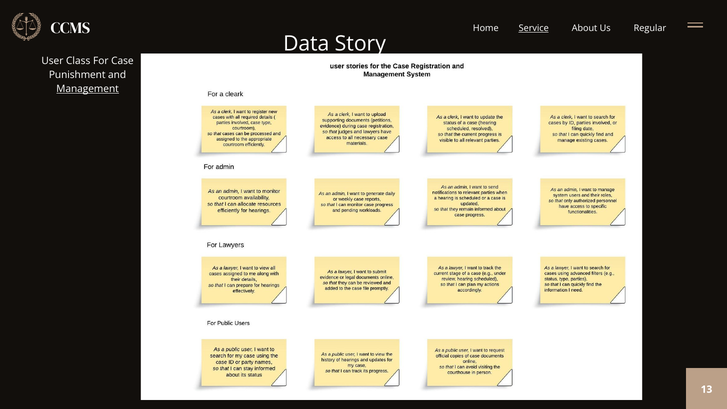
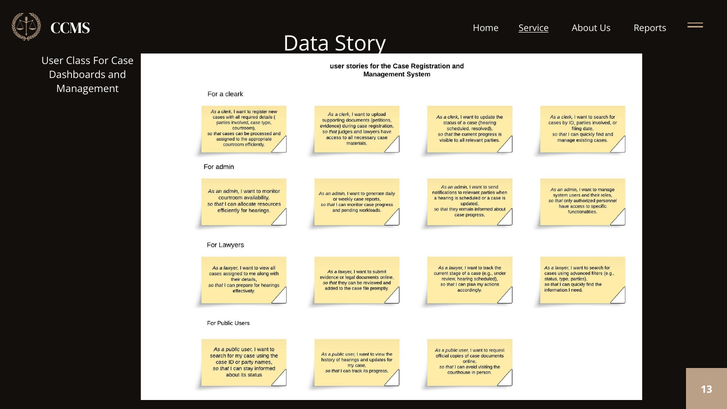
Regular: Regular -> Reports (650, 28)
Punishment: Punishment -> Dashboards (77, 75)
Management underline: present -> none (88, 89)
